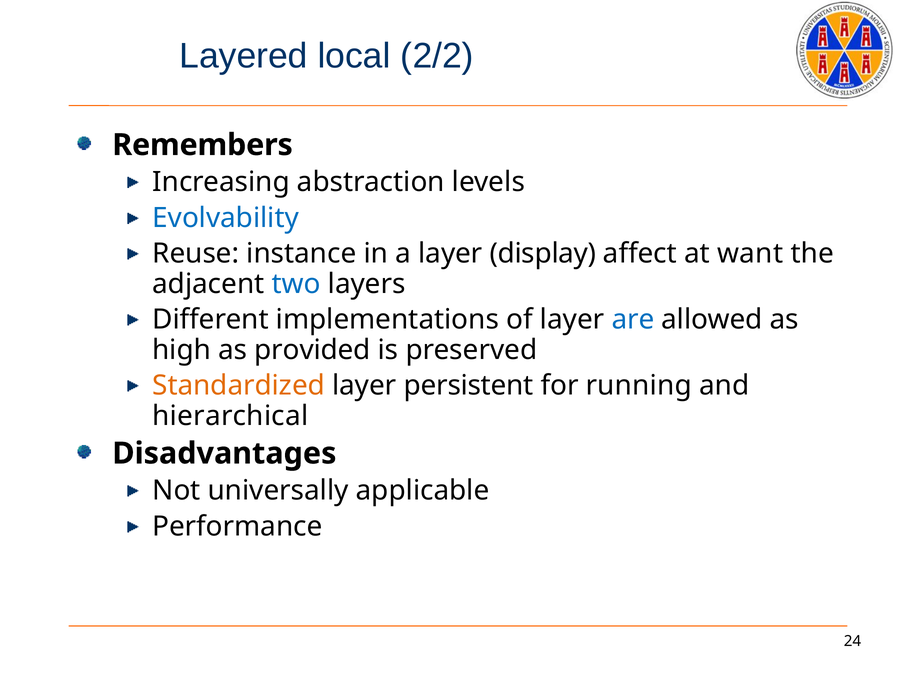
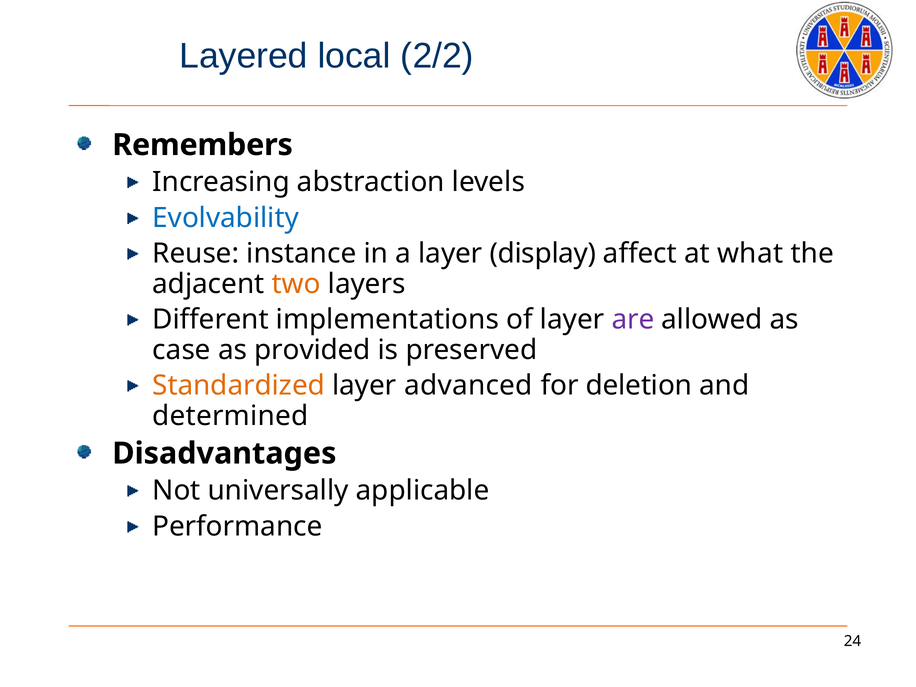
want: want -> what (750, 254)
two colour: blue -> orange (296, 284)
are colour: blue -> purple (633, 320)
high: high -> case (182, 350)
persistent: persistent -> advanced (468, 386)
running: running -> deletion (639, 386)
hierarchical: hierarchical -> determined (230, 416)
